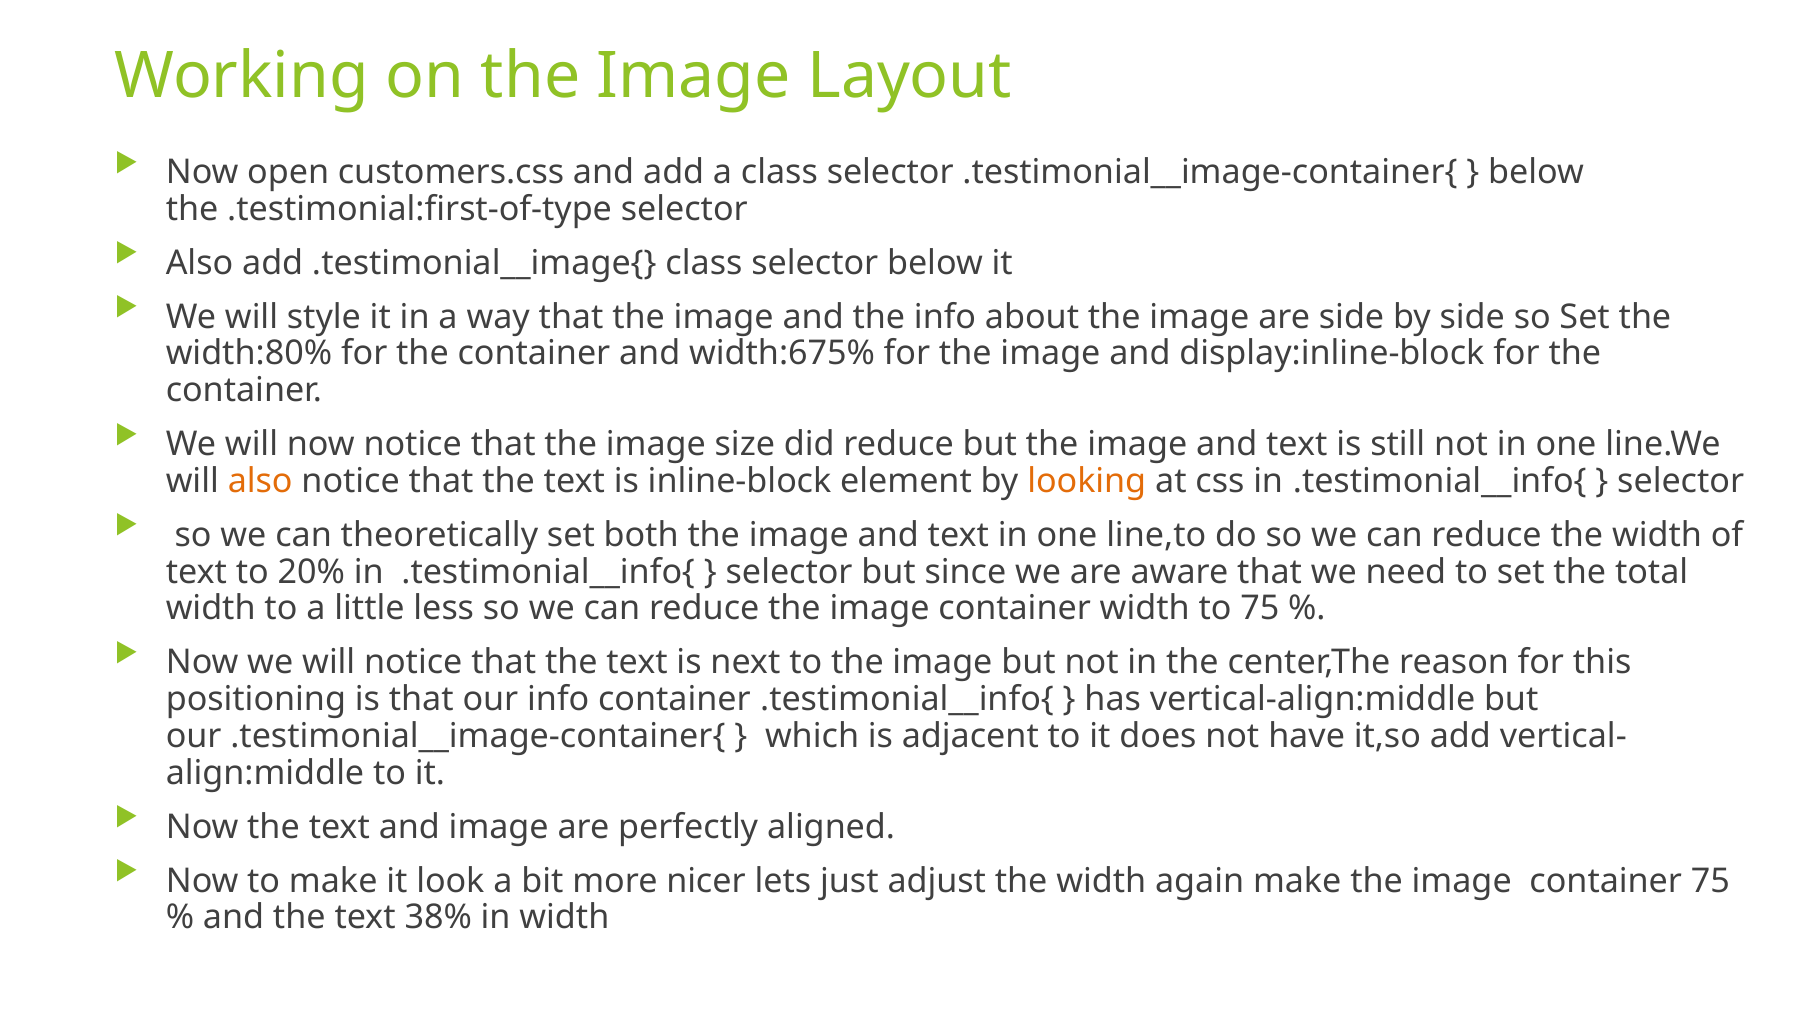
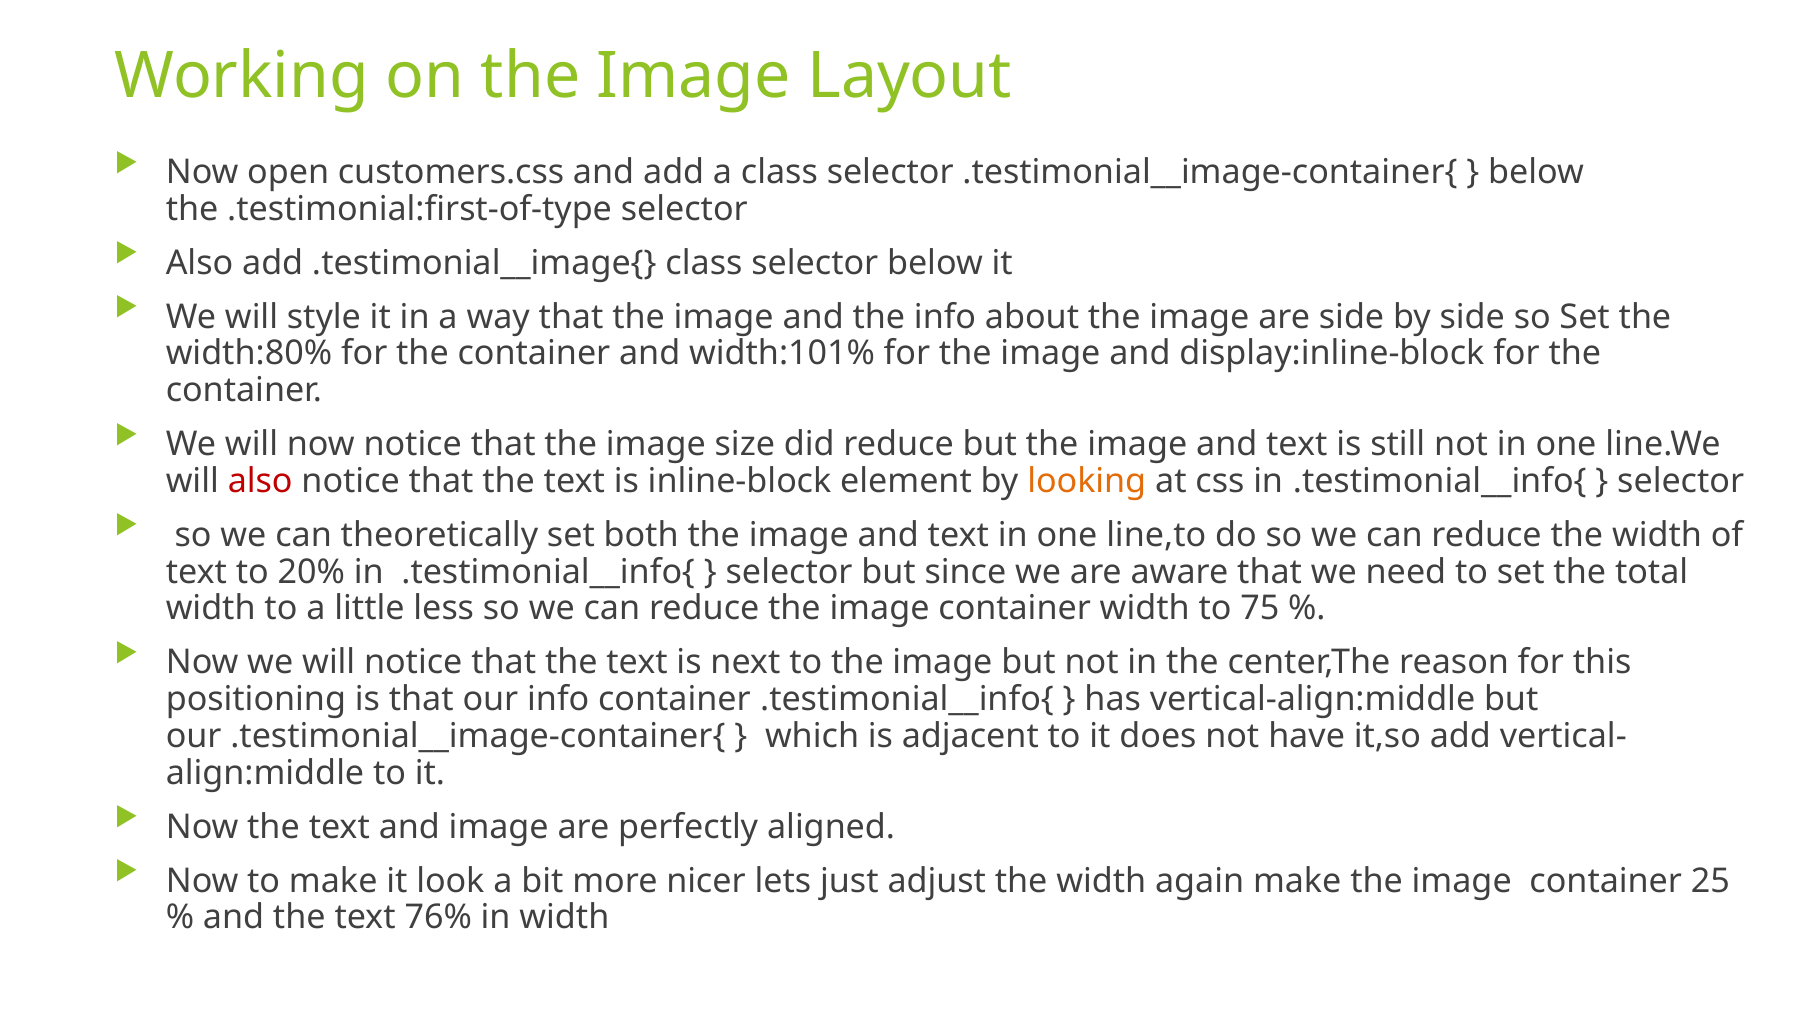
width:675%: width:675% -> width:101% (782, 354)
also colour: orange -> red (260, 481)
container 75: 75 -> 25 (1710, 881)
38%: 38% -> 76% (438, 918)
